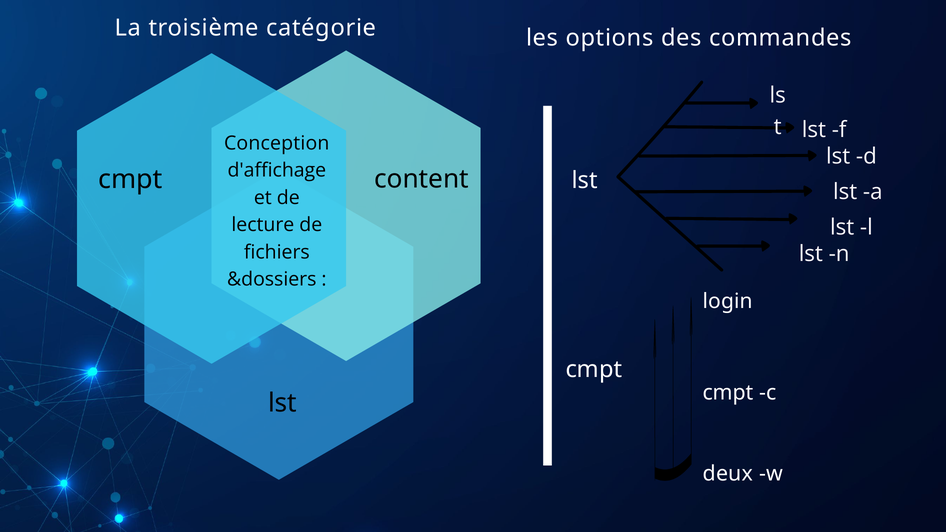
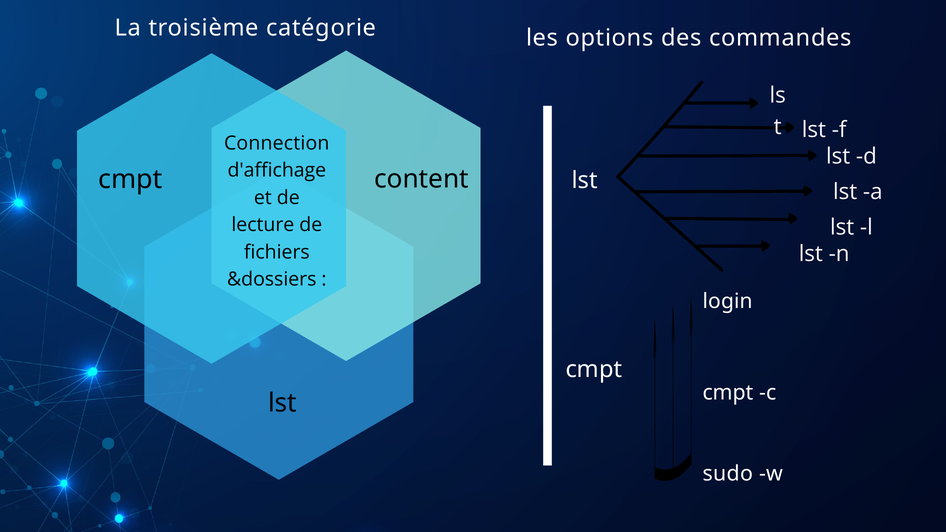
Conception: Conception -> Connection (277, 143)
deux: deux -> sudo (728, 474)
